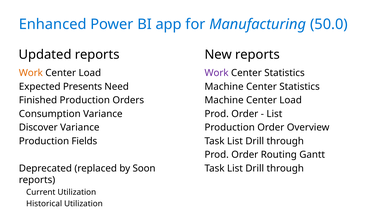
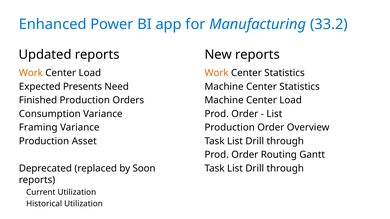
50.0: 50.0 -> 33.2 (329, 24)
Work colour: purple -> orange (217, 73)
Discover: Discover -> Framing (38, 128)
Fields: Fields -> Asset (84, 141)
